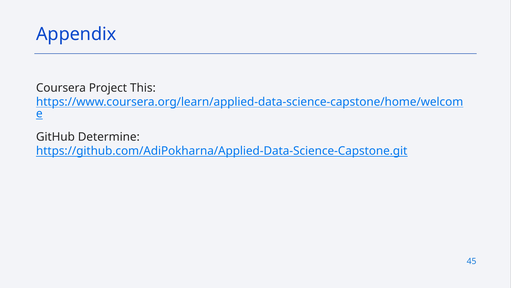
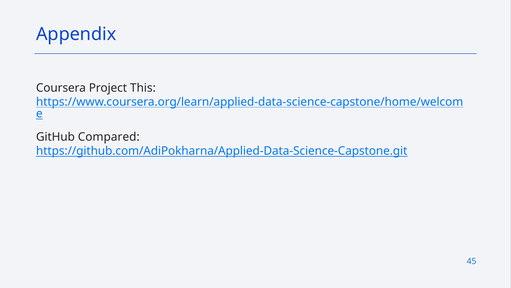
Determine: Determine -> Compared (109, 137)
